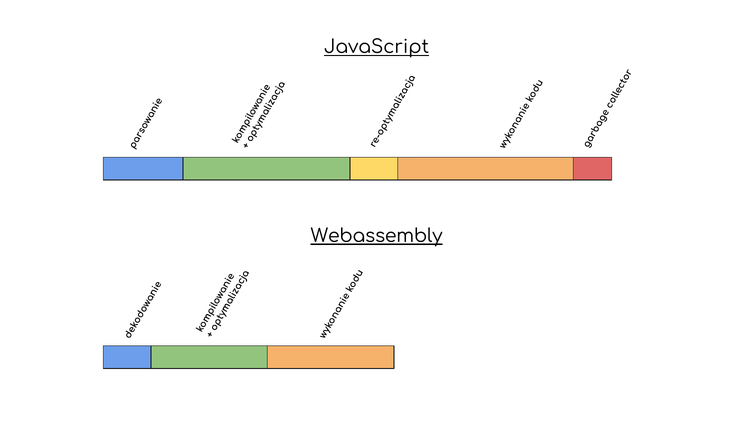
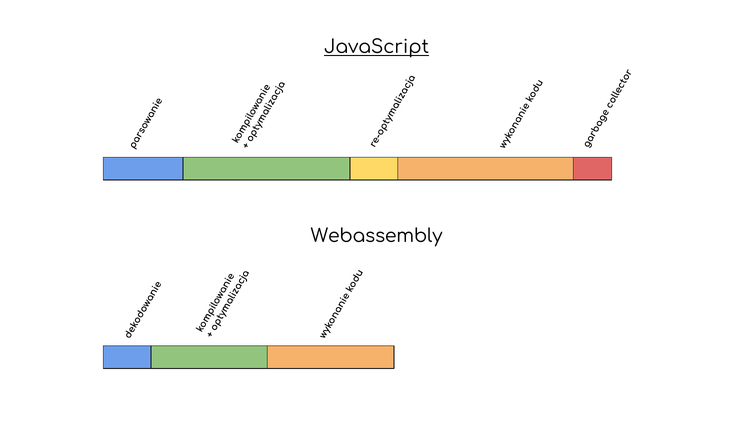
Webassembly underline: present -> none (377, 237)
